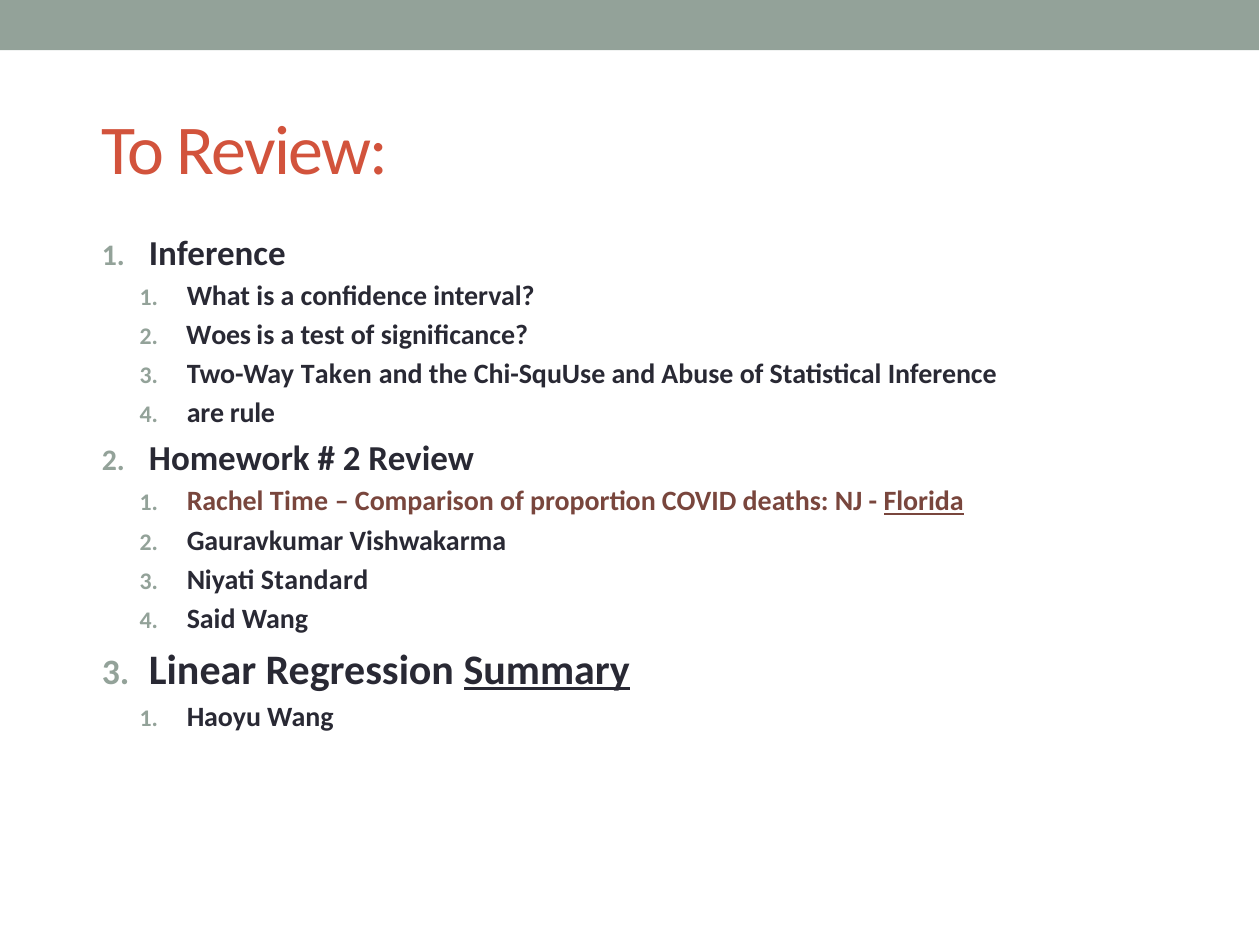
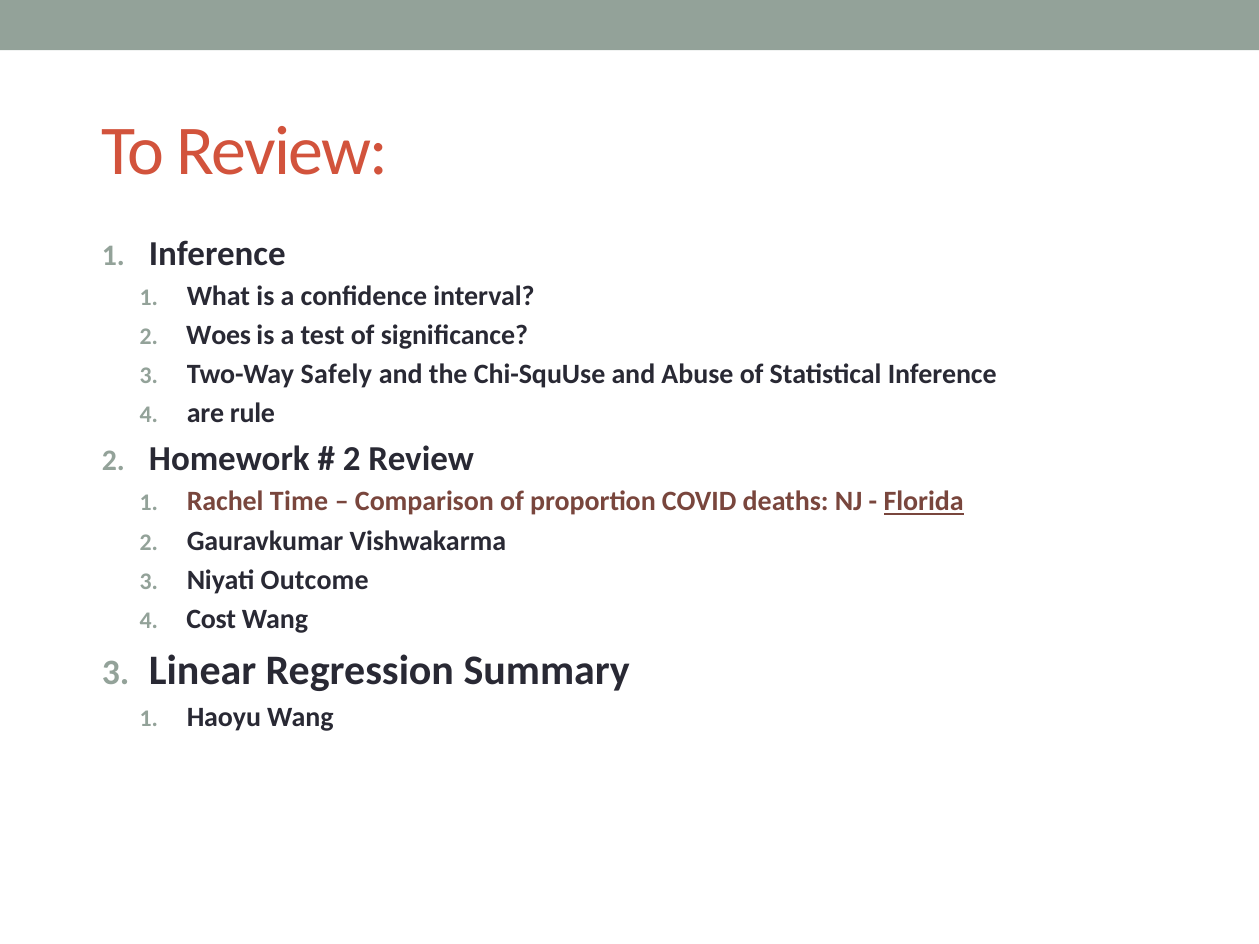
Taken: Taken -> Safely (336, 375)
Standard: Standard -> Outcome (315, 580)
Said: Said -> Cost (211, 619)
Summary underline: present -> none (547, 671)
